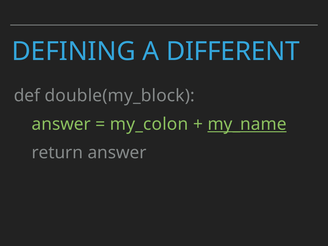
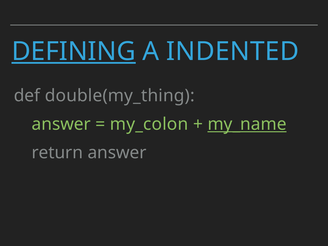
DEFINING underline: none -> present (74, 52)
DIFFERENT: DIFFERENT -> INDENTED (233, 52)
double(my_block: double(my_block -> double(my_thing (120, 96)
